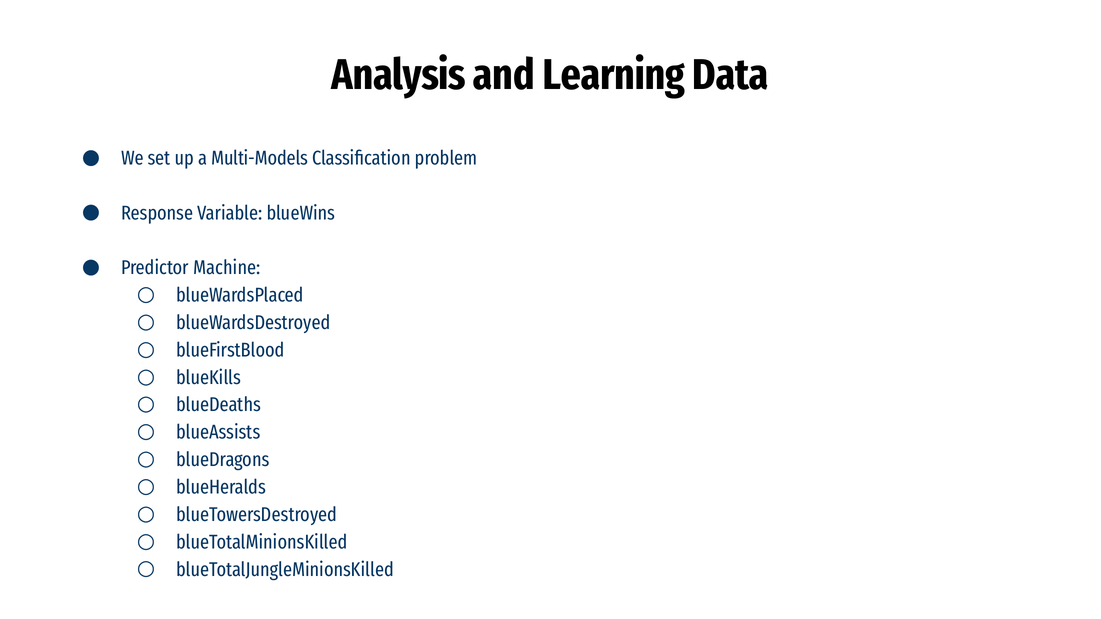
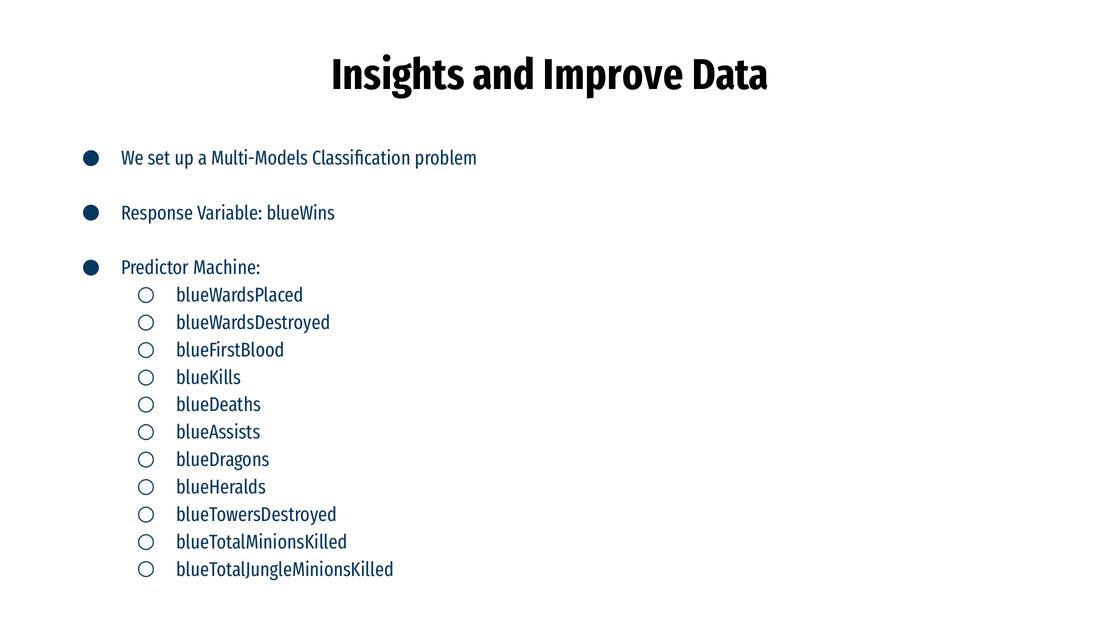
Analysis: Analysis -> Insights (398, 75)
Learning: Learning -> Improve (613, 75)
